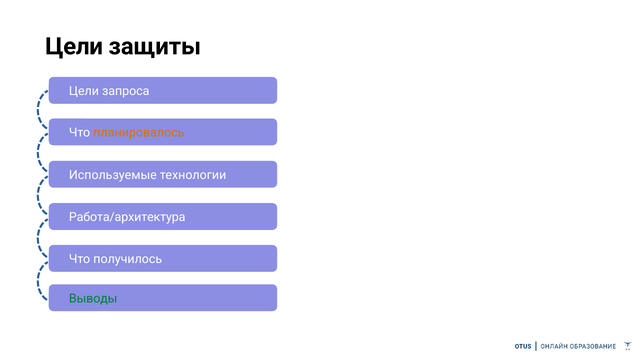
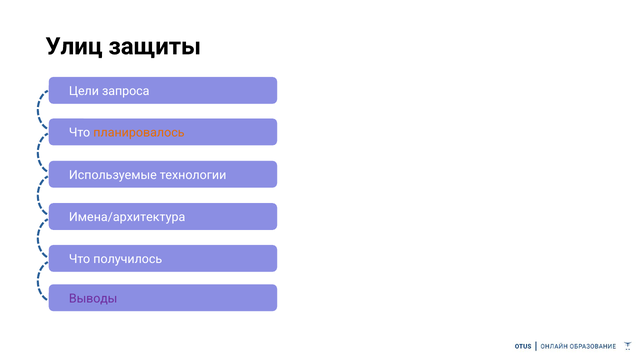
Цели: Цели -> Улиц (74, 46)
Работа/архитектура: Работа/архитектура -> Имена/архитектура (127, 217)
Выводы colour: green -> purple (93, 299)
